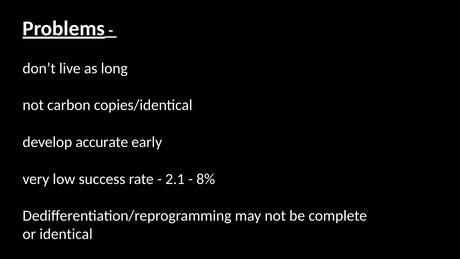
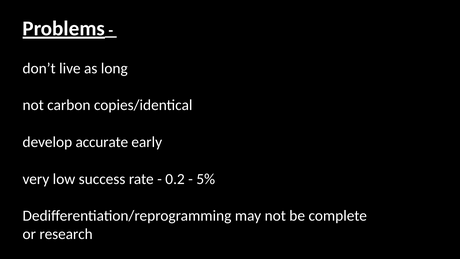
2.1: 2.1 -> 0.2 (175, 179)
8%: 8% -> 5% (206, 179)
identical: identical -> research (66, 234)
